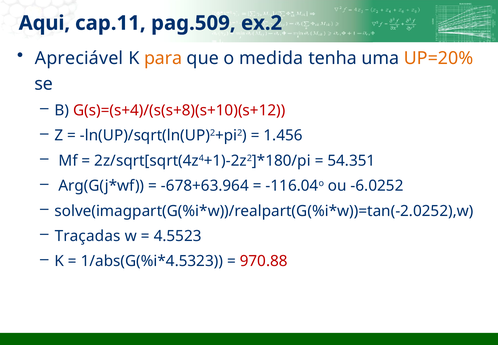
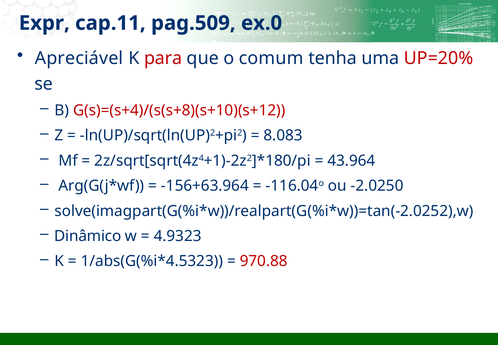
Aqui: Aqui -> Expr (44, 23)
ex.2: ex.2 -> ex.0 (262, 23)
para colour: orange -> red (163, 58)
medida: medida -> comum (271, 58)
UP=20% colour: orange -> red (439, 58)
1.456: 1.456 -> 8.083 (283, 135)
54.351: 54.351 -> 43.964 (351, 161)
-678+63.964: -678+63.964 -> -156+63.964 (205, 186)
-6.0252: -6.0252 -> -2.0250 (377, 186)
Traçadas: Traçadas -> Dinâmico (88, 236)
4.5523: 4.5523 -> 4.9323 (178, 236)
